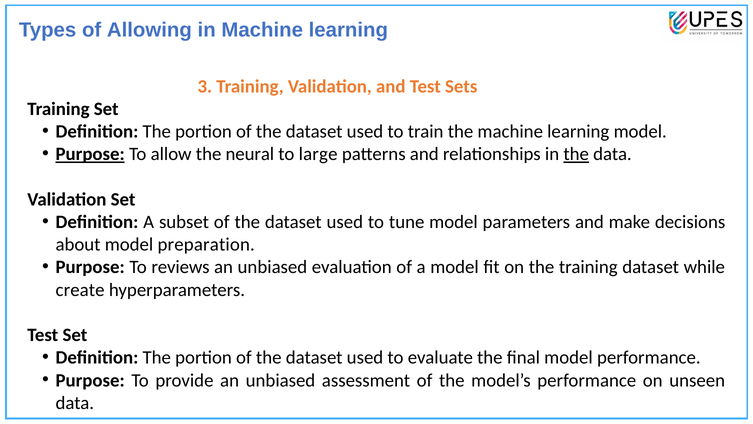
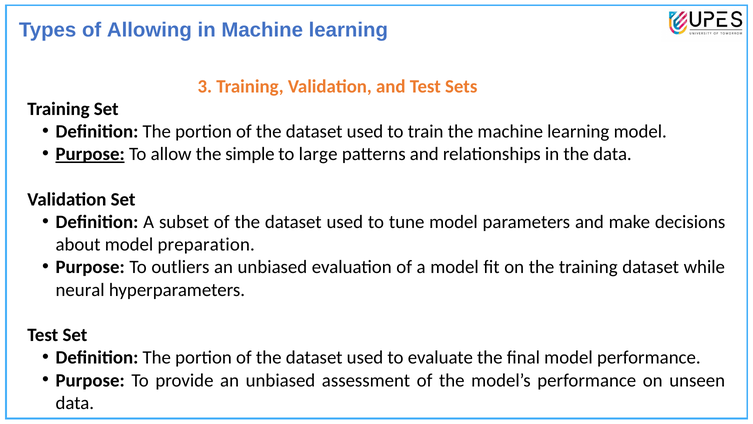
neural: neural -> simple (250, 154)
the underline: present -> none (576, 154)
reviews: reviews -> outliers (180, 267)
create: create -> neural (80, 290)
